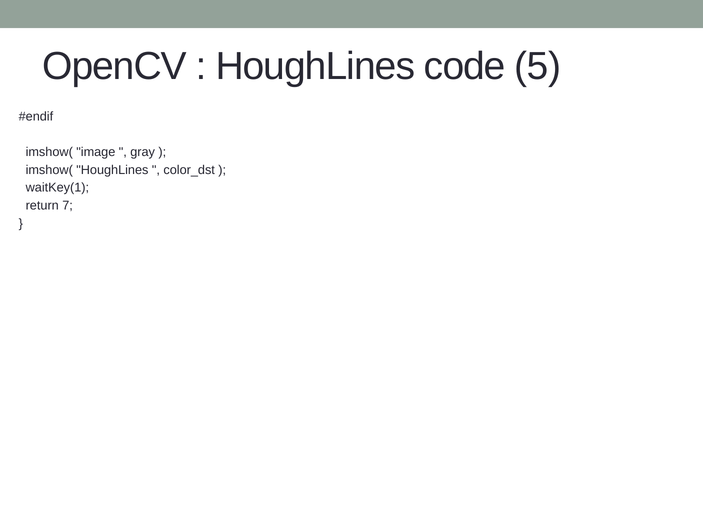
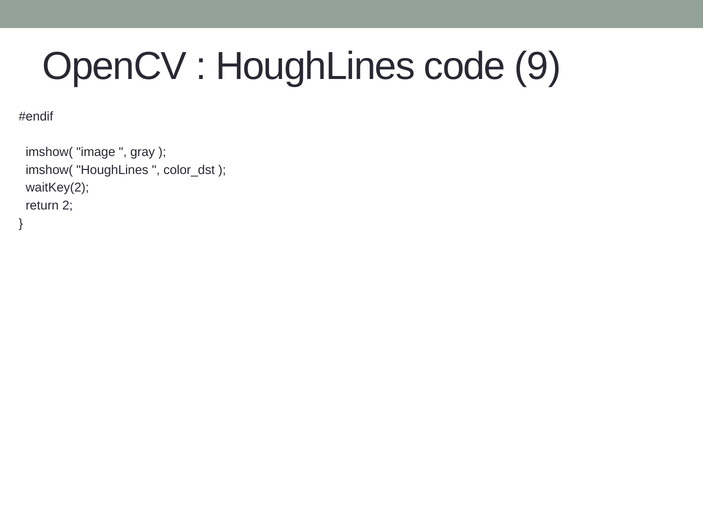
5: 5 -> 9 (538, 66)
waitKey(1: waitKey(1 -> waitKey(2 (57, 187)
7: 7 -> 2 (68, 205)
